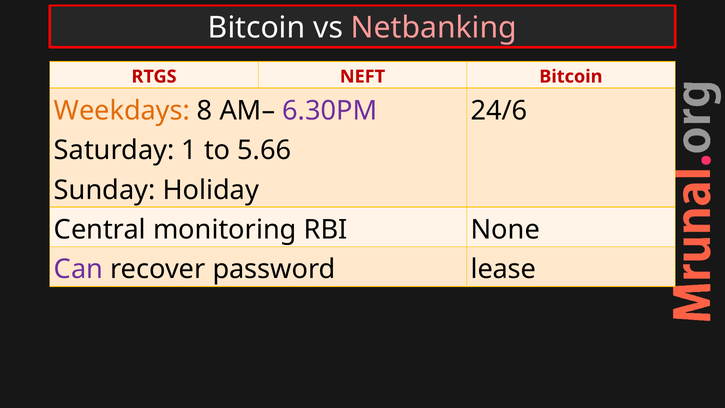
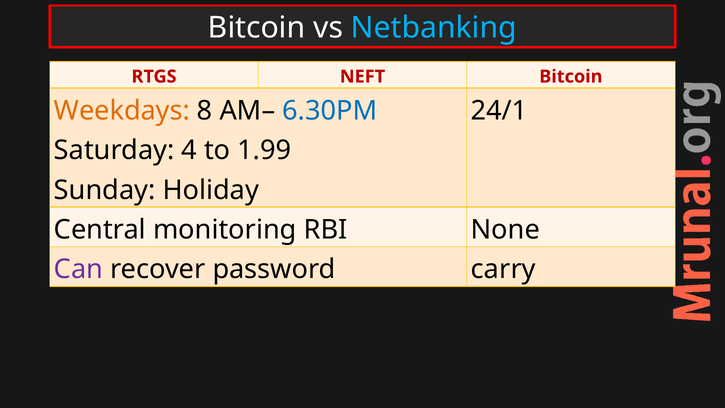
Netbanking colour: pink -> light blue (434, 28)
6.30PM colour: purple -> blue (330, 111)
24/6: 24/6 -> 24/1 (499, 111)
1: 1 -> 4 (189, 150)
5.66: 5.66 -> 1.99 (264, 150)
lease: lease -> carry (503, 269)
